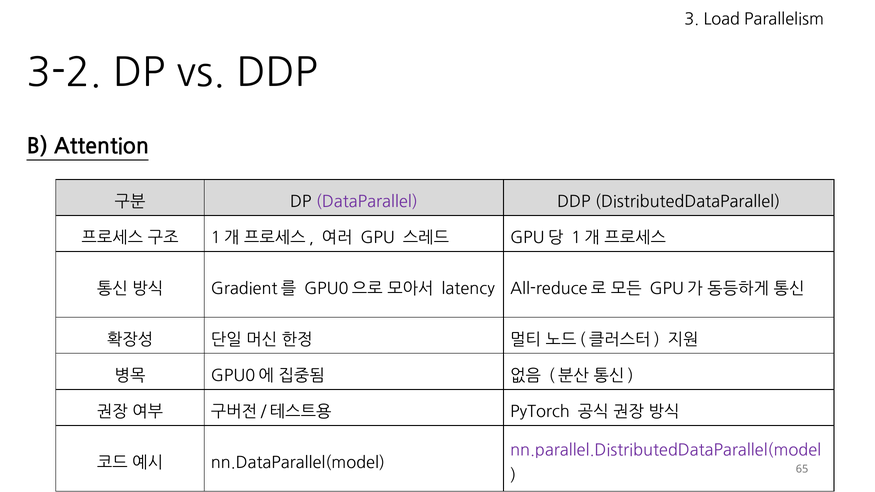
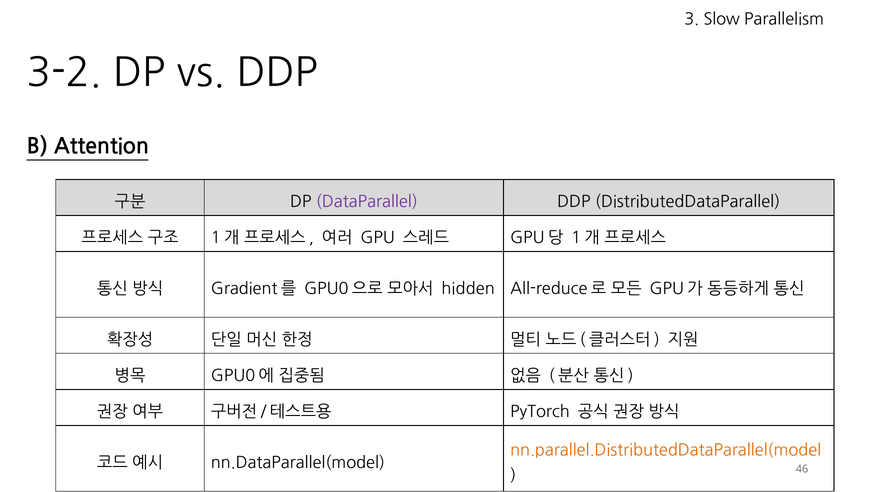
Load: Load -> Slow (722, 19)
latency: latency -> hidden (468, 289)
nn.parallel.DistributedDataParallel(model colour: purple -> orange (666, 451)
65: 65 -> 46 (802, 469)
